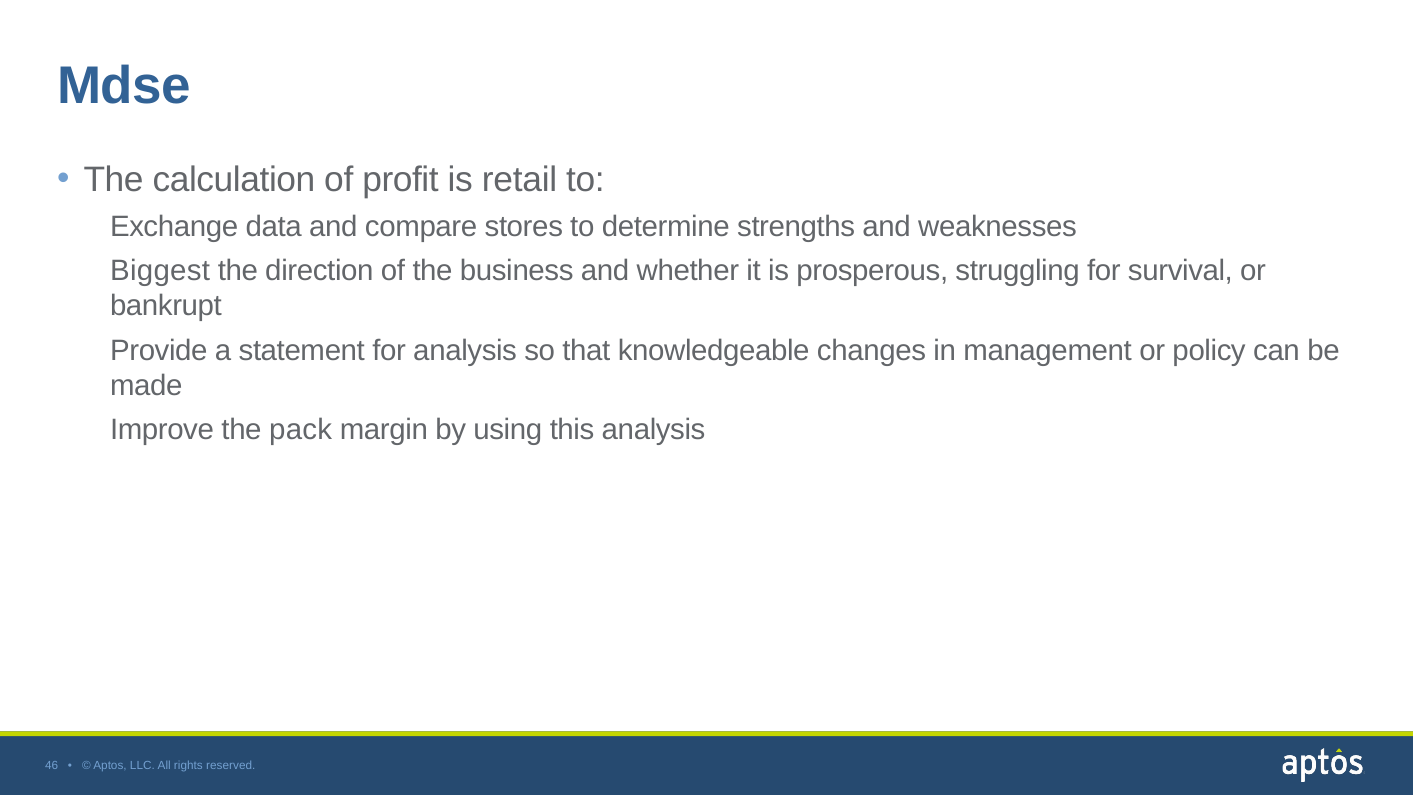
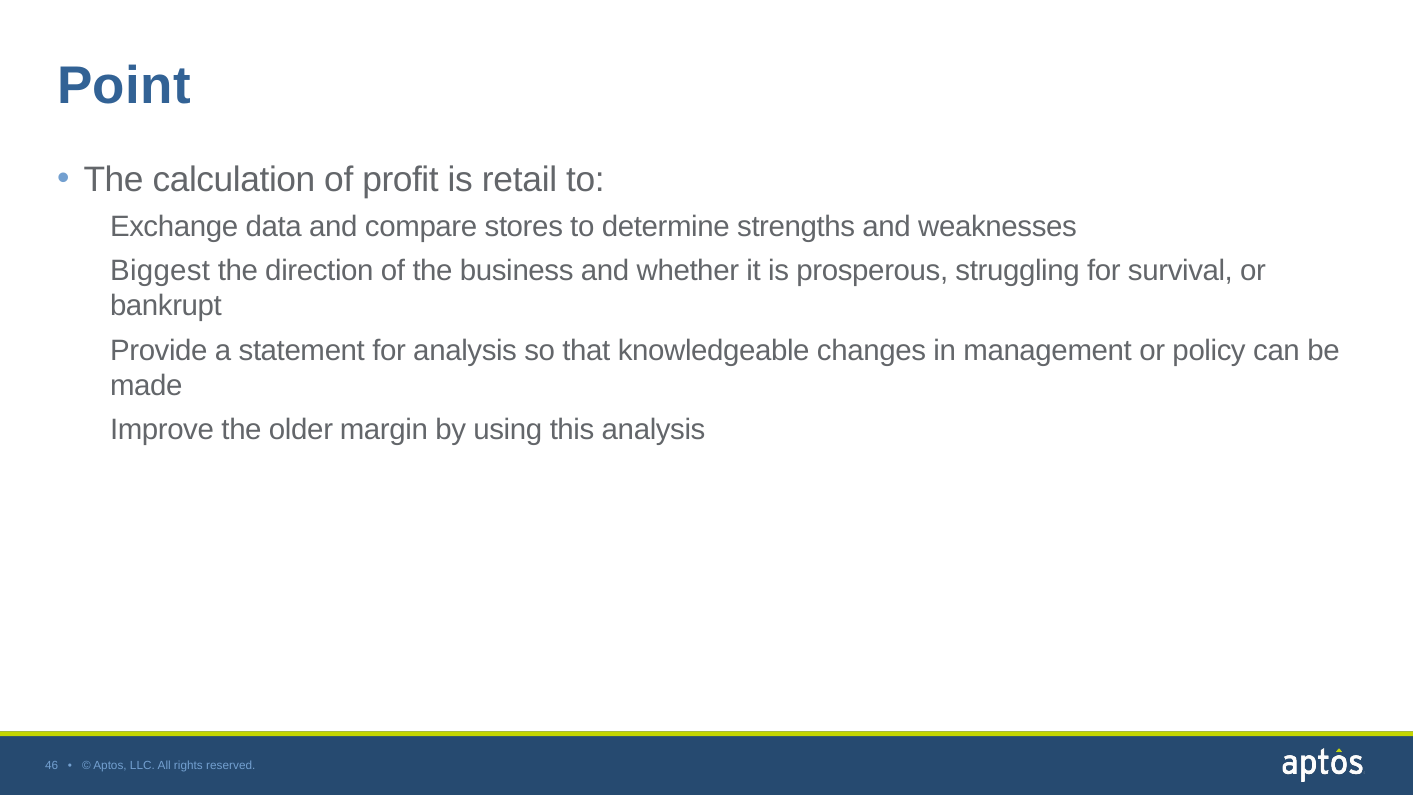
Mdse: Mdse -> Point (124, 86)
pack: pack -> older (301, 430)
